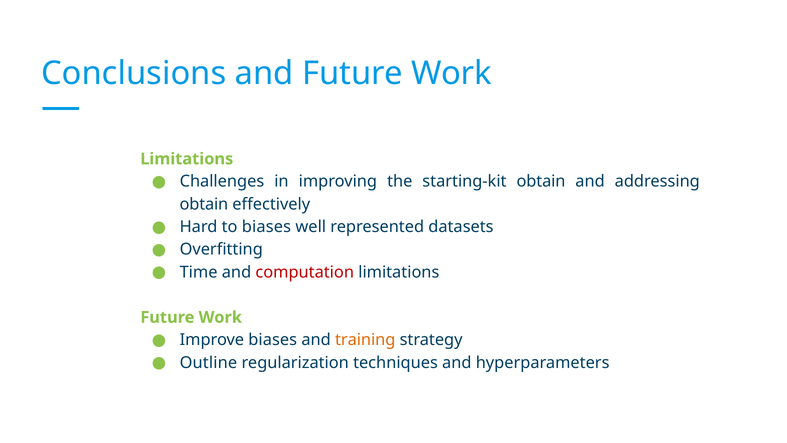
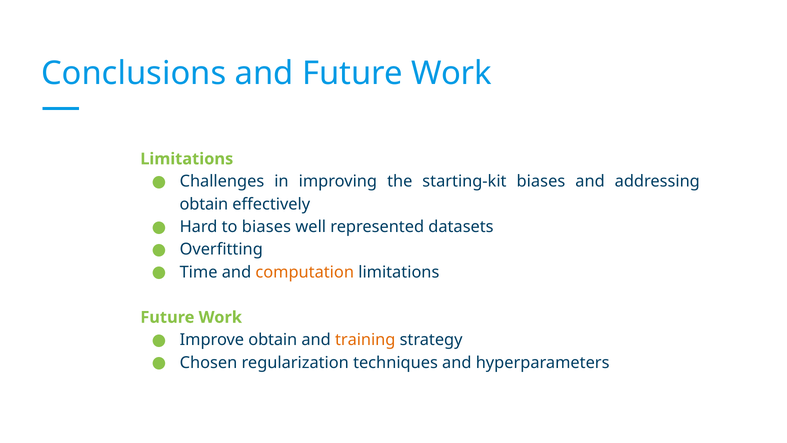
starting-kit obtain: obtain -> biases (541, 181)
computation colour: red -> orange (305, 272)
Improve biases: biases -> obtain (273, 340)
Outline: Outline -> Chosen (208, 362)
